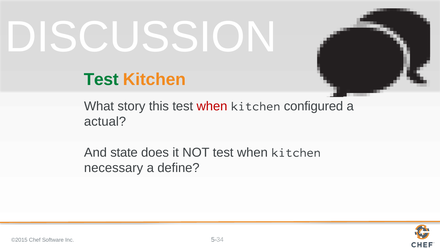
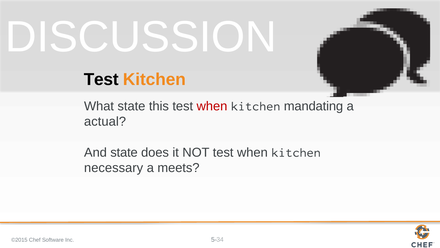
Test colour: green -> black (101, 79)
What story: story -> state (131, 106)
configured: configured -> mandating (314, 106)
define: define -> meets (178, 168)
